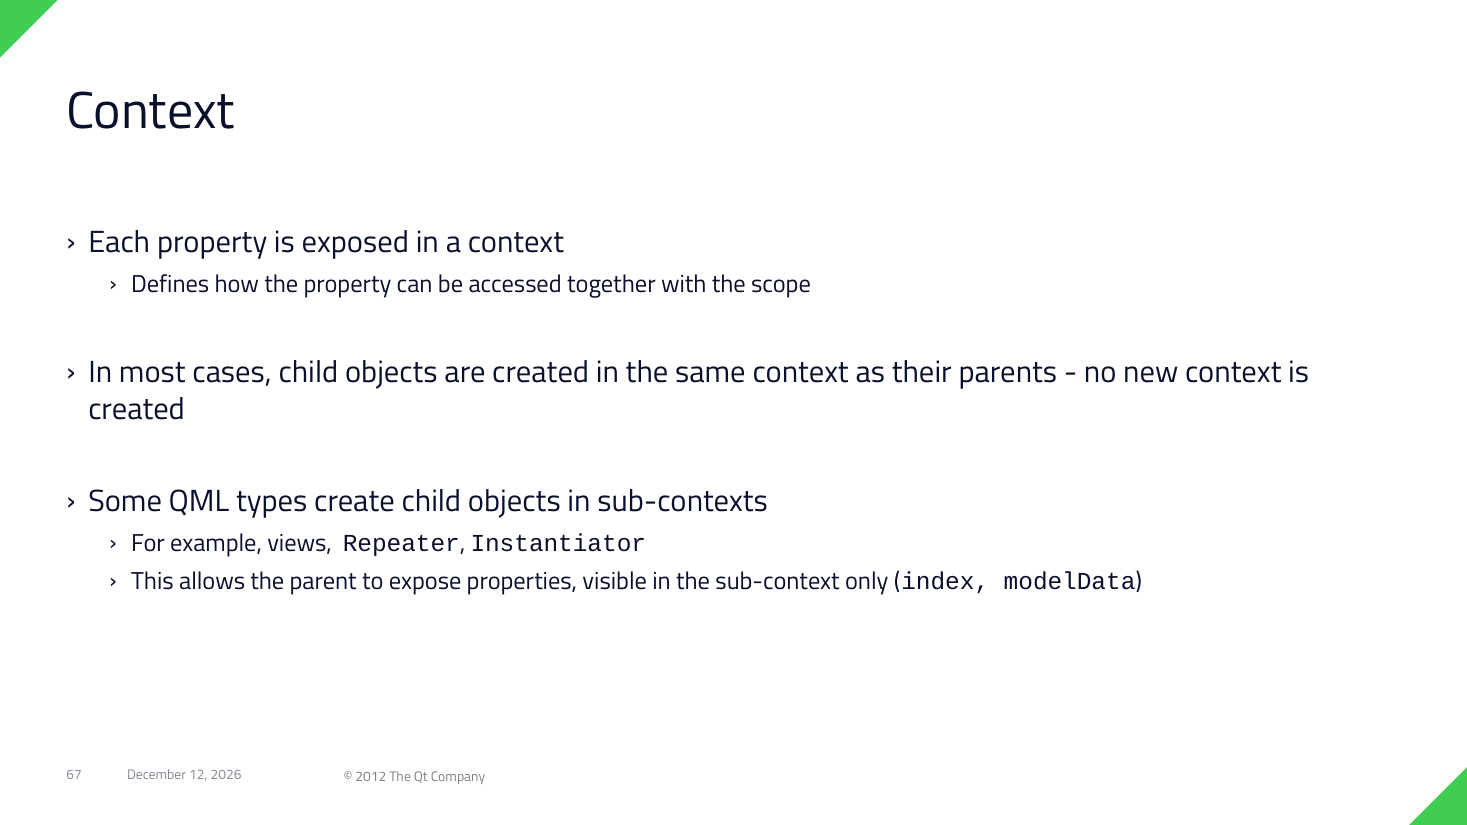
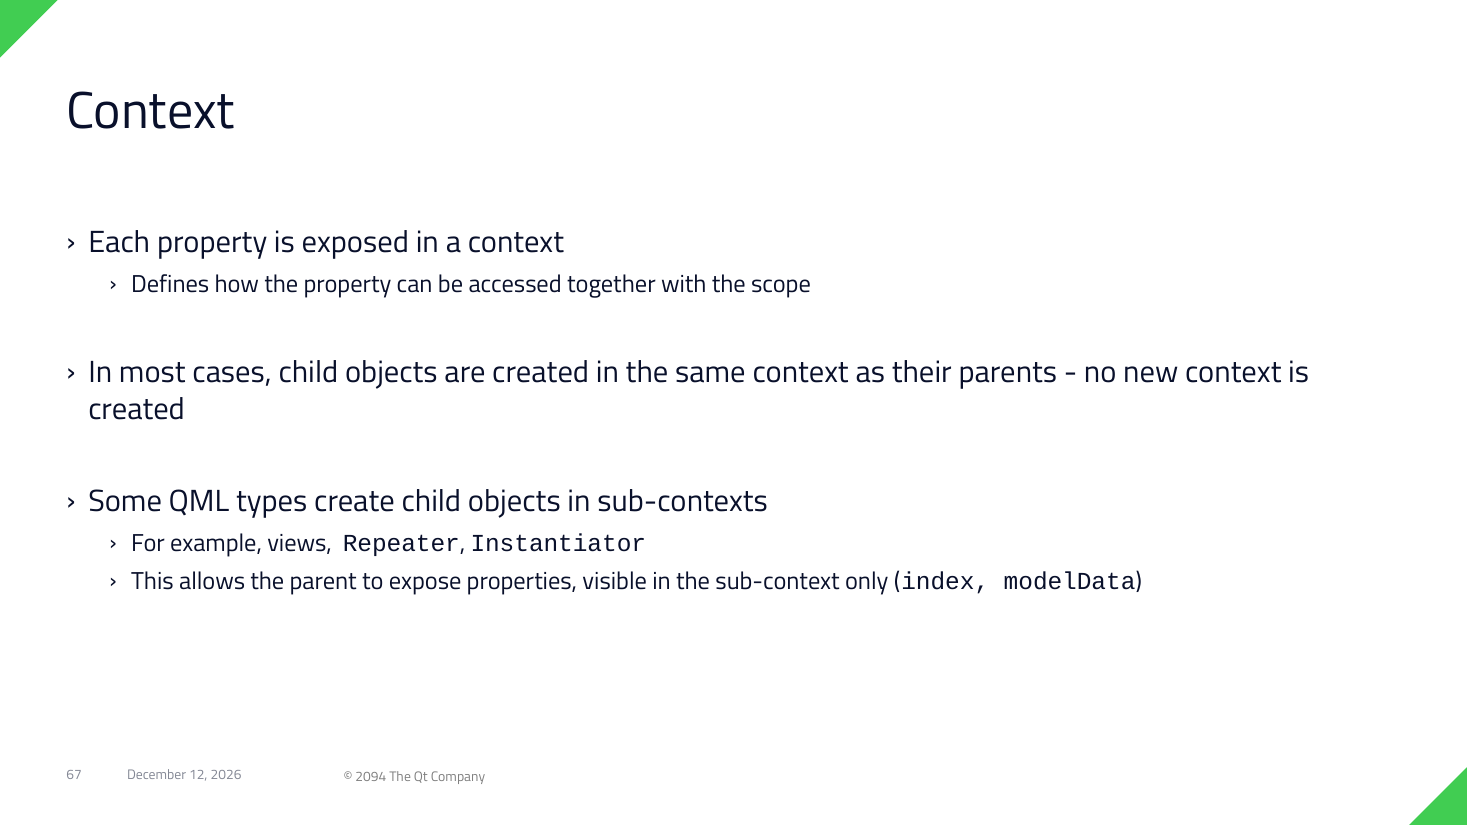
2012: 2012 -> 2094 (371, 778)
